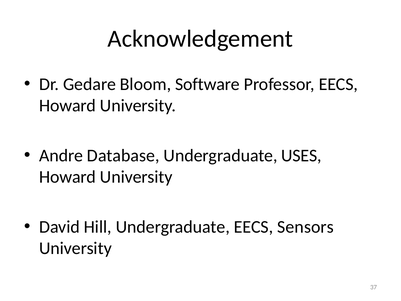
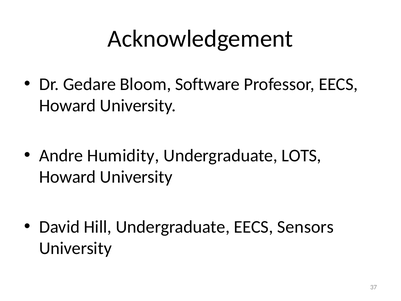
Database: Database -> Humidity (123, 155)
USES: USES -> LOTS (301, 155)
